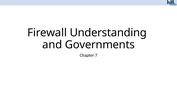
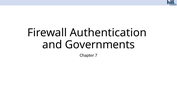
Understanding: Understanding -> Authentication (108, 33)
